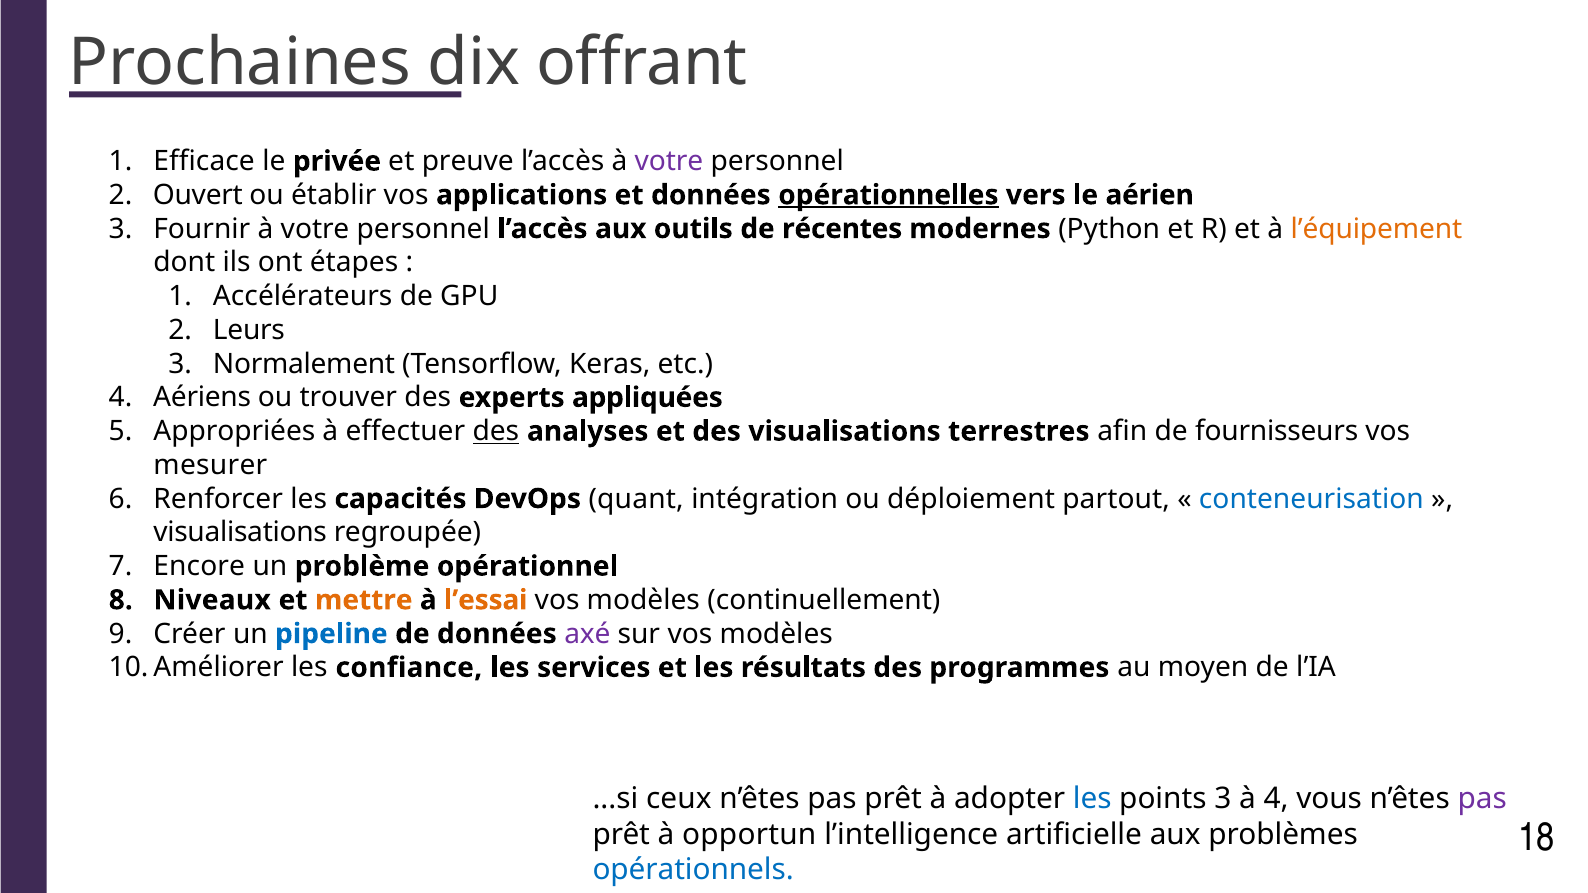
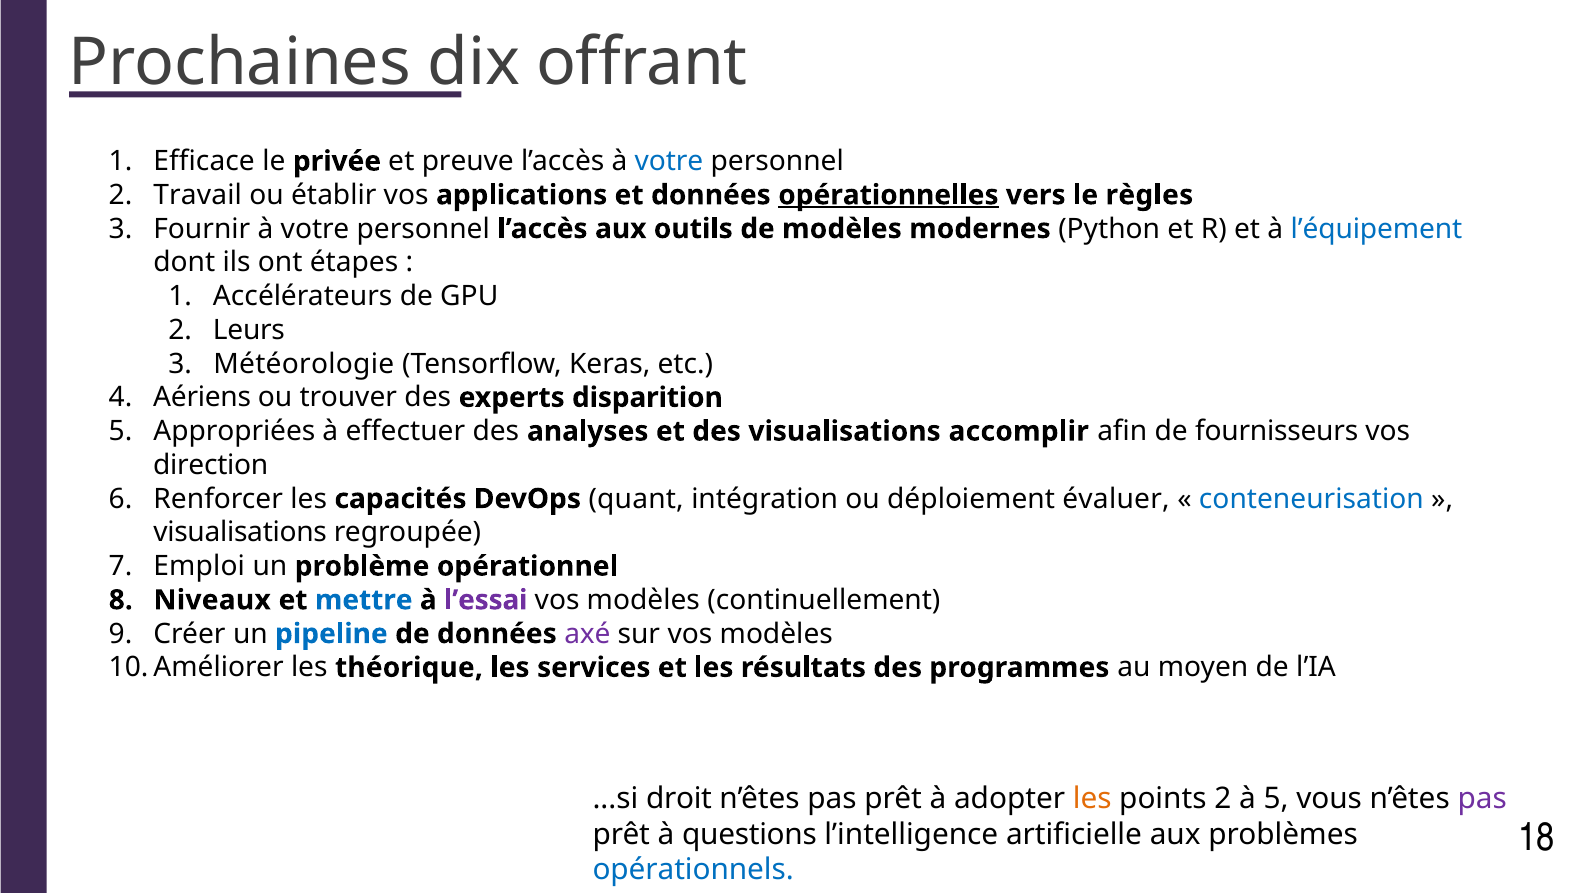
votre colour: purple -> blue (669, 161)
Ouvert: Ouvert -> Travail (198, 195)
aérien: aérien -> règles (1149, 195)
de récentes: récentes -> modèles (842, 229)
l’équipement colour: orange -> blue (1376, 229)
Normalement: Normalement -> Météorologie (304, 364)
appliquées: appliquées -> disparition (647, 398)
des underline: present -> none (496, 431)
terrestres: terrestres -> accomplir (1019, 431)
mesurer: mesurer -> direction (211, 465)
partout: partout -> évaluer (1116, 499)
Encore: Encore -> Emploi (199, 566)
mettre colour: orange -> blue (364, 600)
l’essai colour: orange -> purple (486, 600)
confiance: confiance -> théorique (409, 668)
ceux: ceux -> droit (679, 799)
les colour: blue -> orange (1092, 799)
points 3: 3 -> 2 (1223, 799)
à 4: 4 -> 5 (1276, 799)
opportun: opportun -> questions (750, 835)
